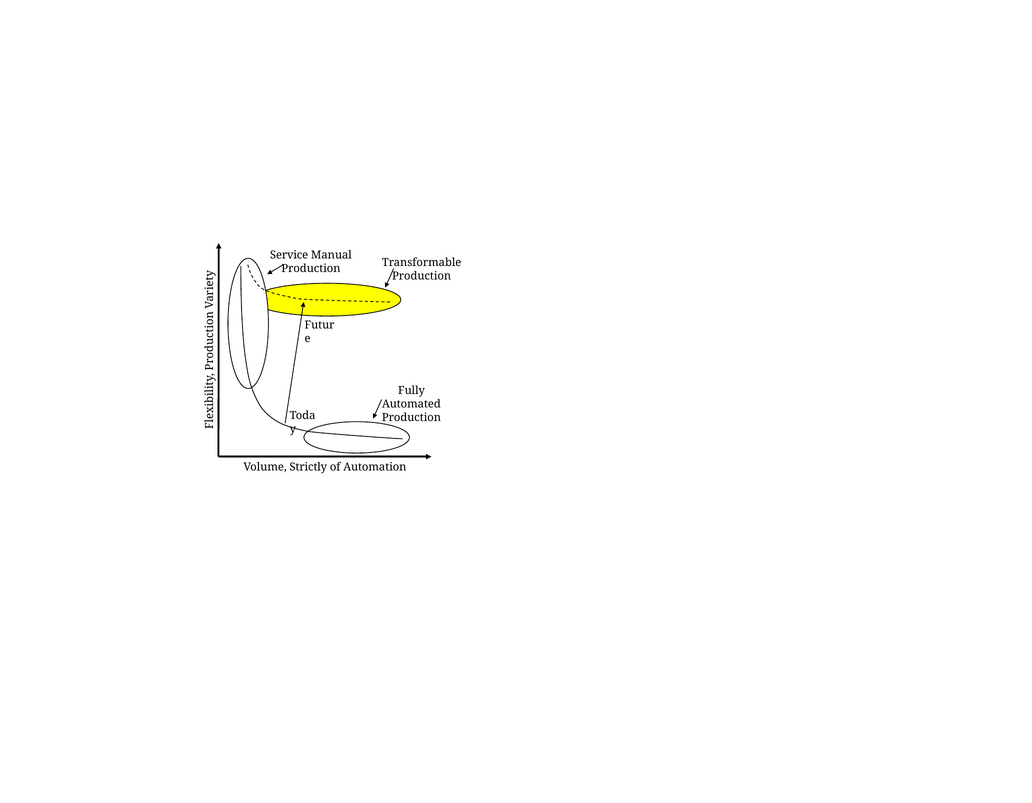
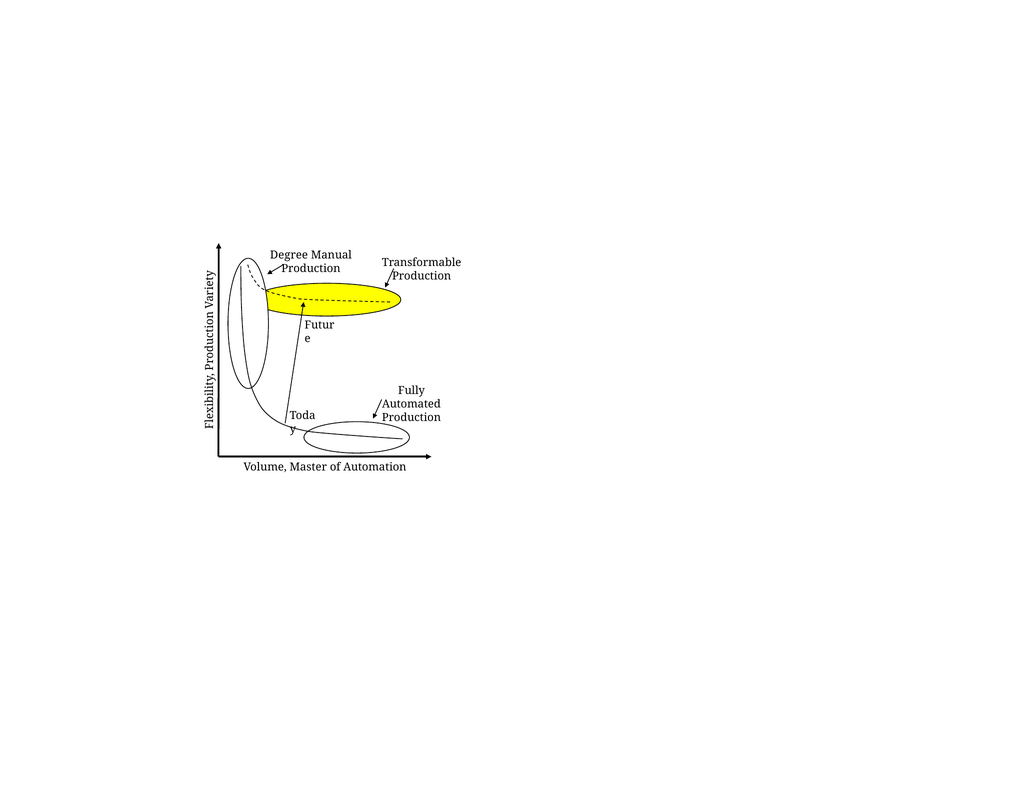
Service: Service -> Degree (289, 255)
Strictly: Strictly -> Master (308, 467)
